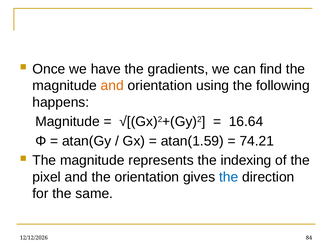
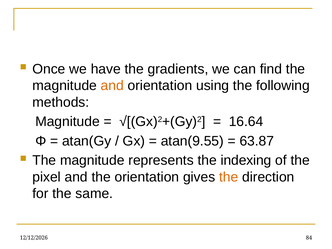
happens: happens -> methods (61, 102)
atan(1.59: atan(1.59 -> atan(9.55 (192, 141)
74.21: 74.21 -> 63.87 (257, 141)
the colour: blue -> orange (229, 177)
